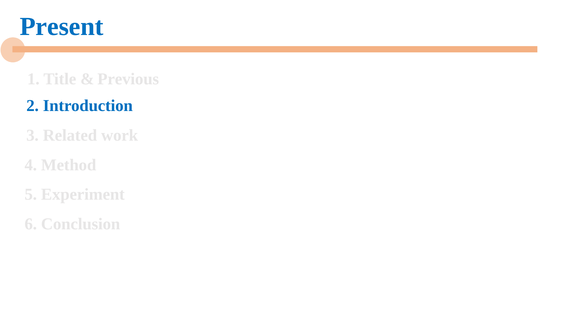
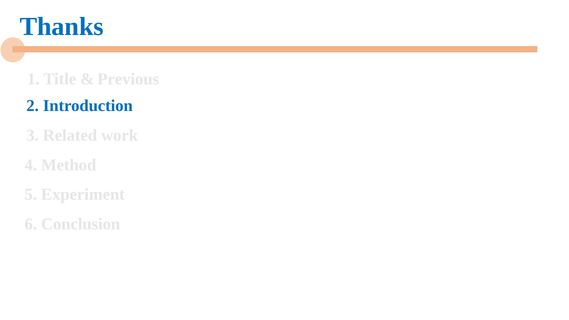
Present: Present -> Thanks (62, 27)
